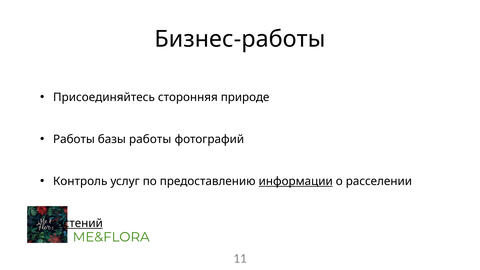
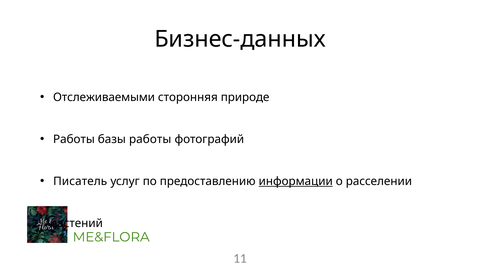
Бизнес-работы: Бизнес-работы -> Бизнес-данных (240, 39)
Присоединяйтесь: Присоединяйтесь -> Отслеживаемыми (104, 97)
Контроль: Контроль -> Писатель (80, 181)
растений underline: present -> none (76, 223)
